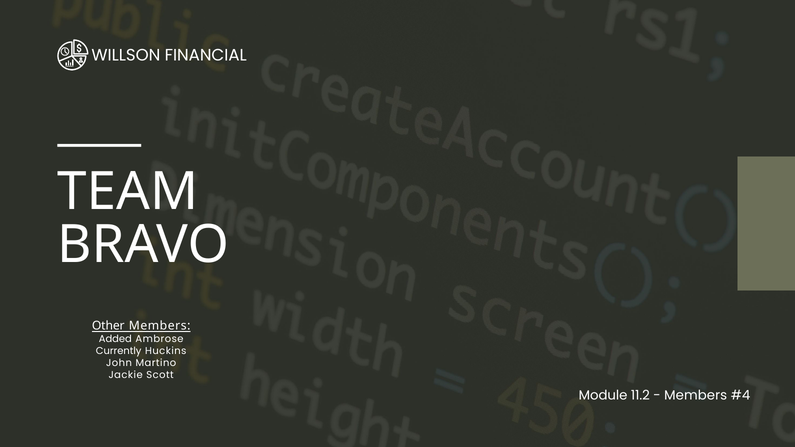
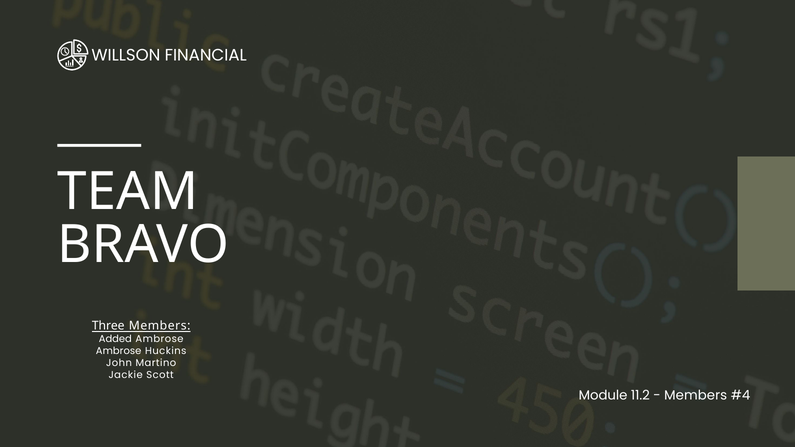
Other: Other -> Three (108, 326)
Currently: Currently -> Ambrose (119, 351)
